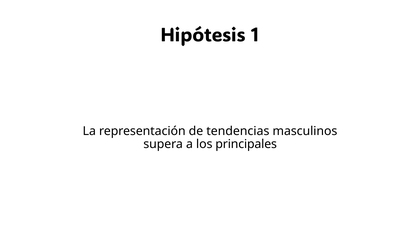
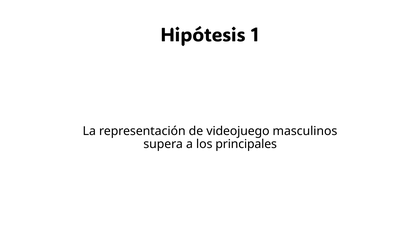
tendencias: tendencias -> videojuego (238, 131)
